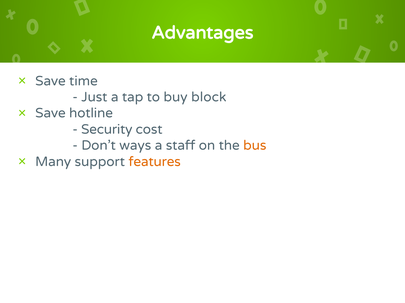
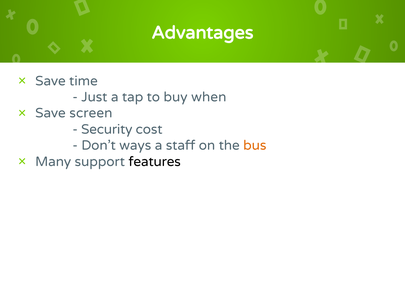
block: block -> when (209, 97)
hotline: hotline -> screen (91, 113)
features colour: orange -> black (155, 162)
